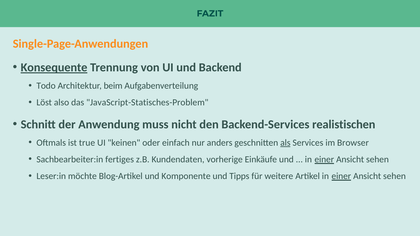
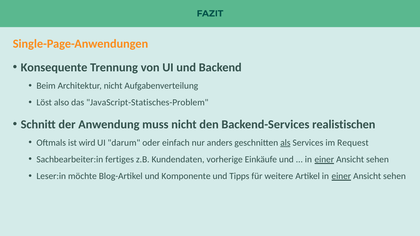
Konsequente underline: present -> none (54, 68)
Todo: Todo -> Beim (46, 86)
Architektur beim: beim -> nicht (113, 86)
true: true -> wird (87, 143)
keinen: keinen -> darum (124, 143)
Browser: Browser -> Request (353, 143)
